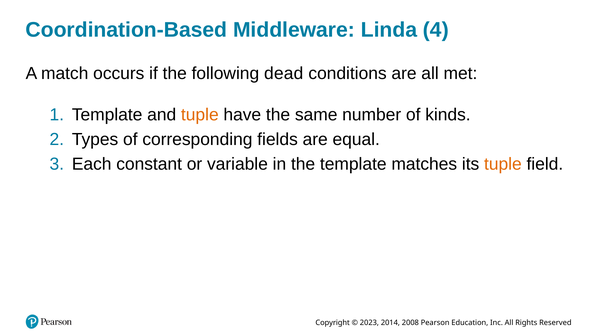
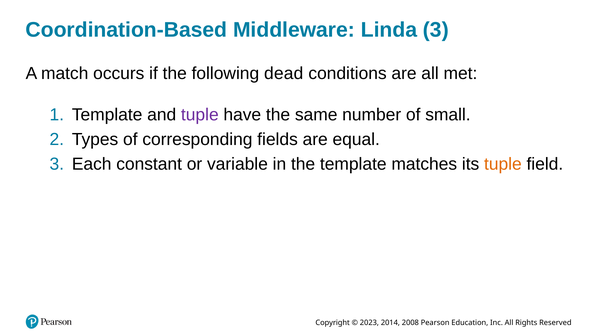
Linda 4: 4 -> 3 (436, 30)
tuple colour: orange -> purple (200, 115)
kinds: kinds -> small (448, 115)
